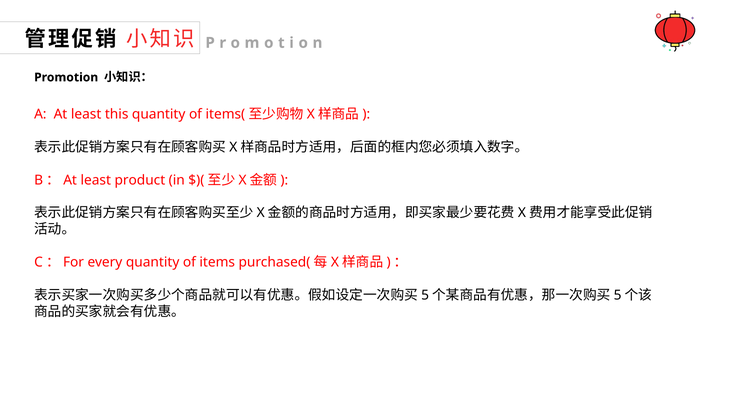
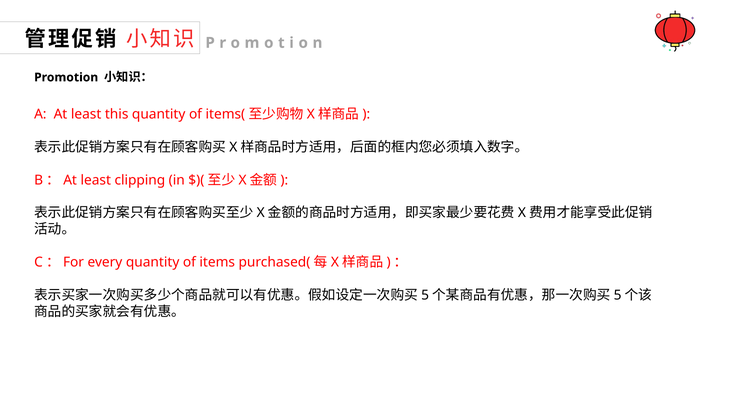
product: product -> clipping (140, 180)
